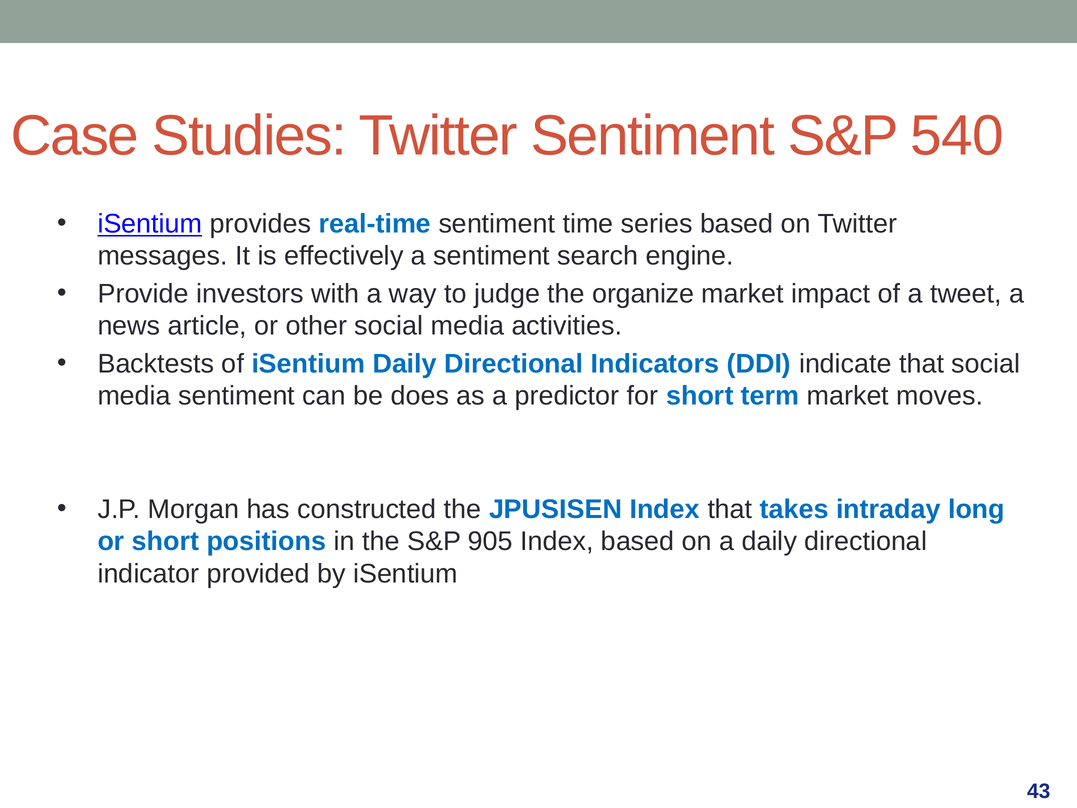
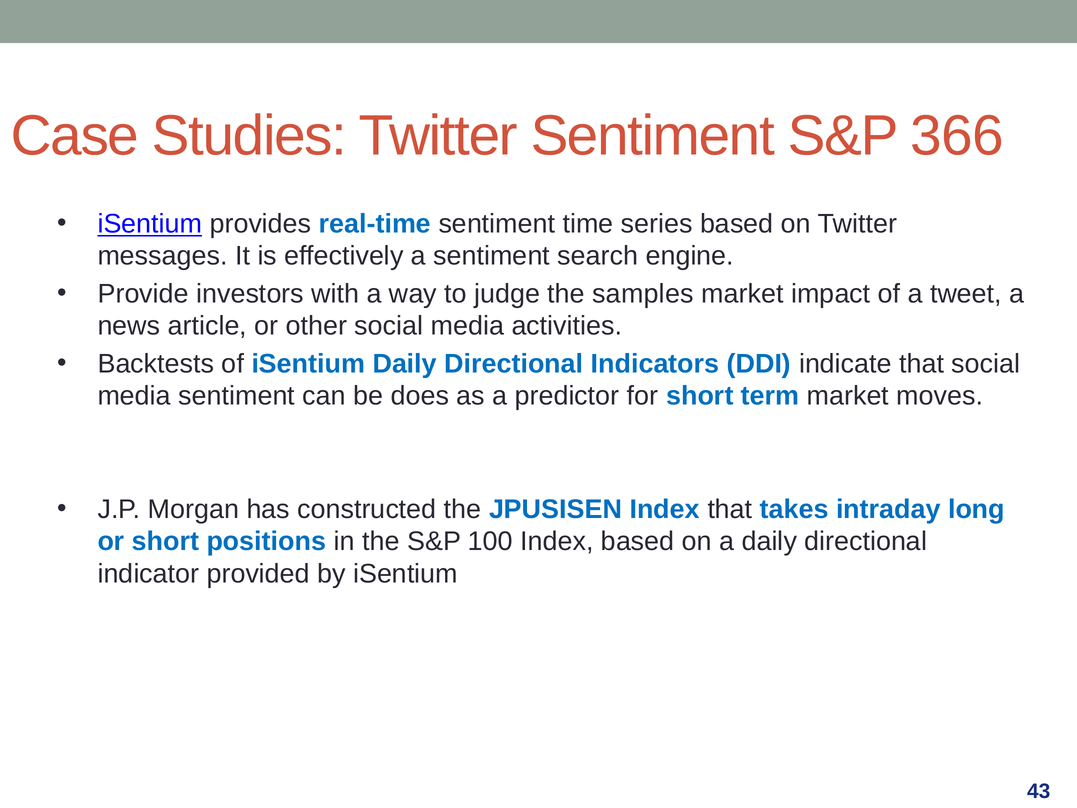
540: 540 -> 366 (957, 136)
organize: organize -> samples (643, 294)
905: 905 -> 100 (490, 541)
